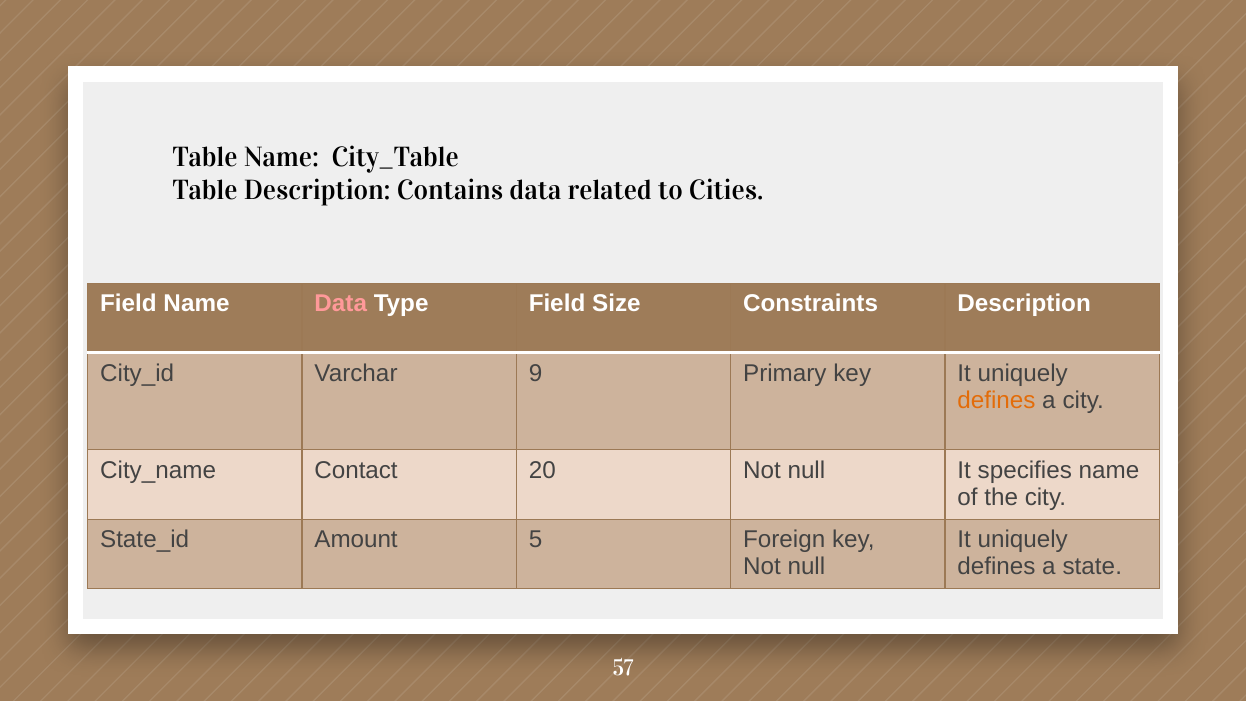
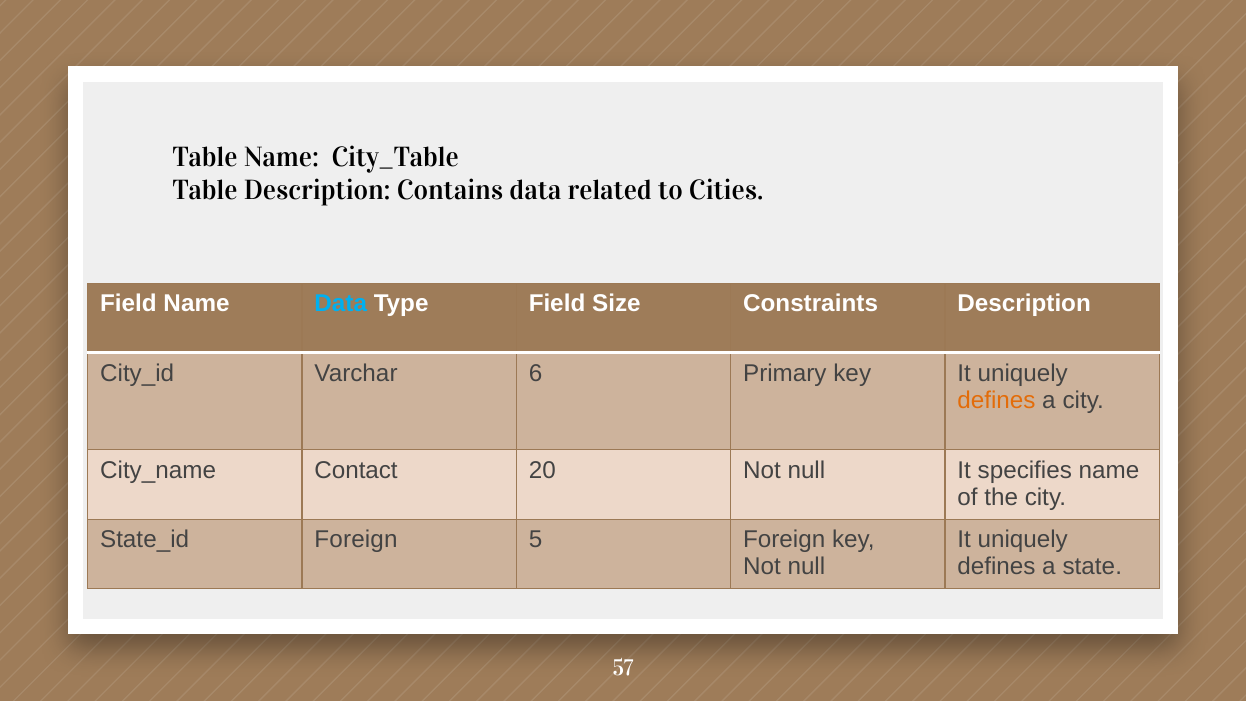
Data colour: pink -> light blue (341, 304)
9: 9 -> 6 (536, 373)
Amount: Amount -> Foreign (356, 539)
